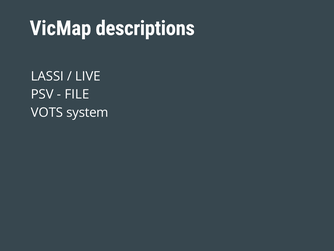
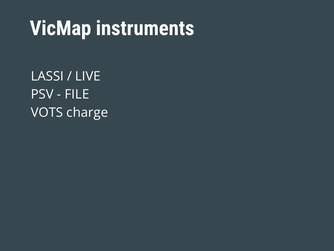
descriptions: descriptions -> instruments (145, 28)
system: system -> charge (87, 112)
